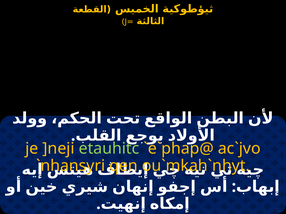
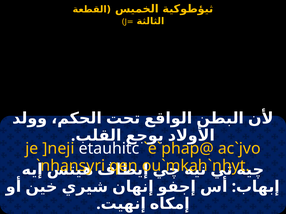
etauhitc colour: light green -> white (109, 149)
